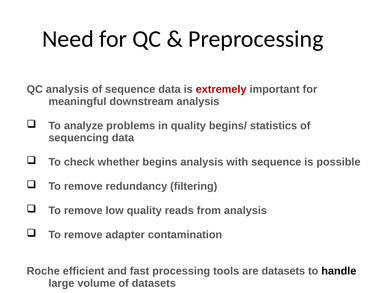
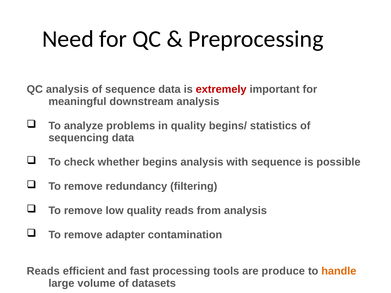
Roche: Roche -> Reads (43, 271)
are datasets: datasets -> produce (283, 271)
handle colour: black -> orange (339, 271)
